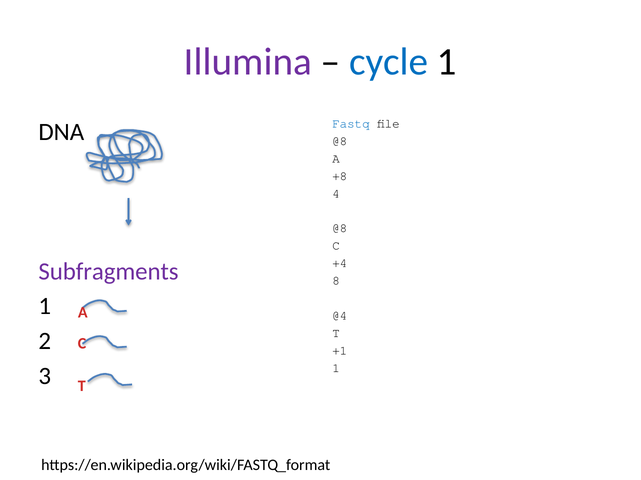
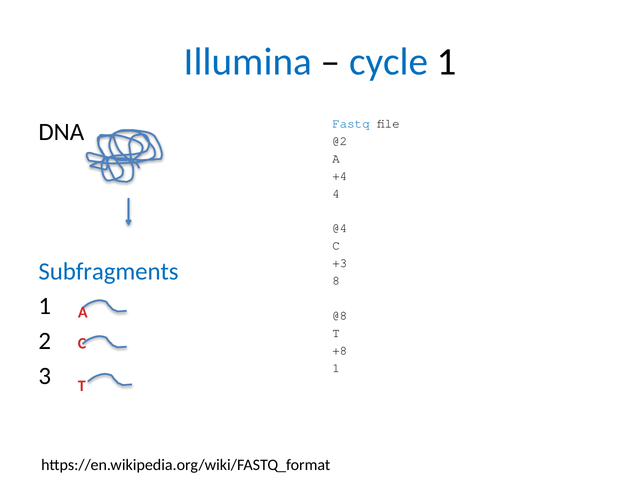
Illumina colour: purple -> blue (248, 62)
@8: @8 -> @2 (340, 141)
+8: +8 -> +4 (340, 176)
@8: @8 -> @4 (340, 229)
+4: +4 -> +3 (340, 264)
Subfragments colour: purple -> blue (108, 272)
@4: @4 -> @8 (340, 316)
+1: +1 -> +8 (340, 351)
